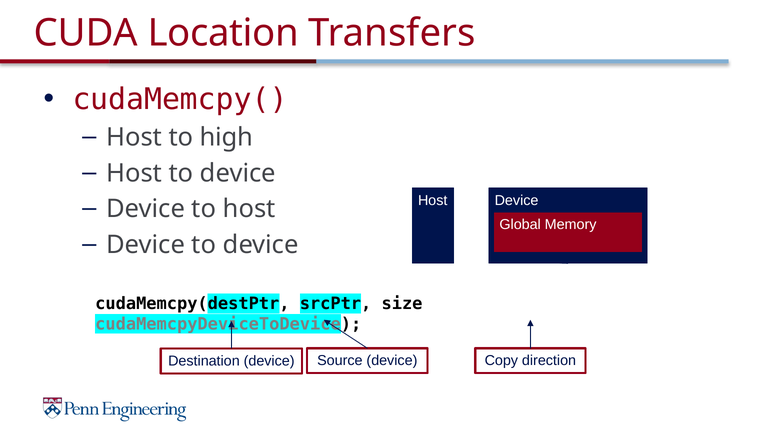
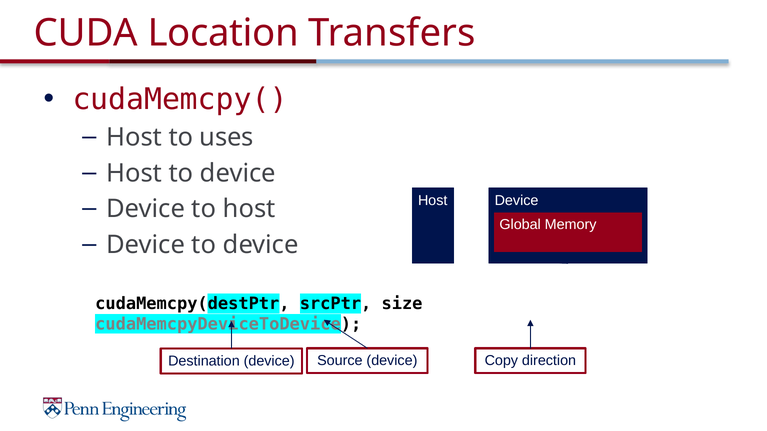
high: high -> uses (226, 138)
